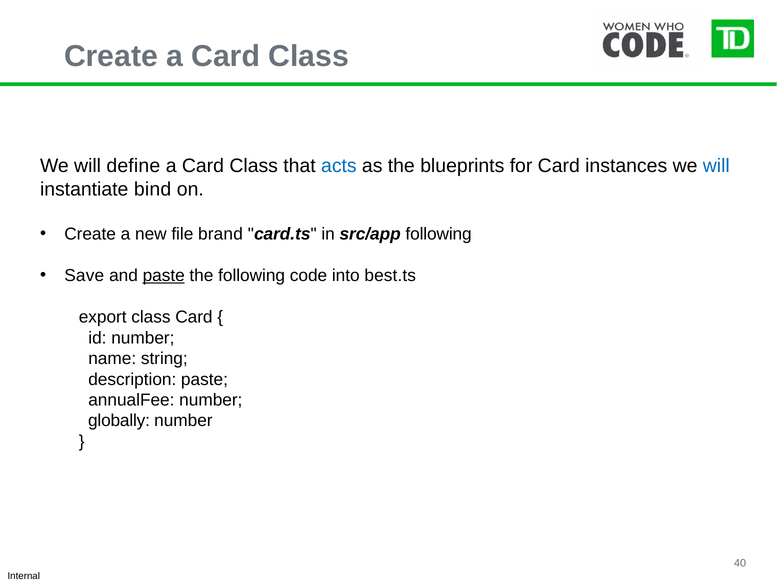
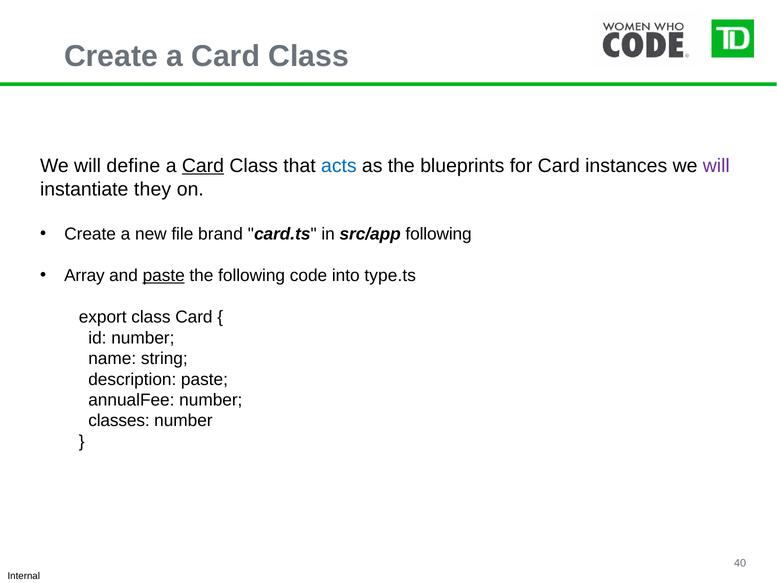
Card underline: none -> present (203, 166)
will colour: blue -> purple (716, 166)
bind: bind -> they (153, 189)
Save: Save -> Array (84, 276)
best.ts: best.ts -> type.ts (390, 276)
globally: globally -> classes (119, 421)
